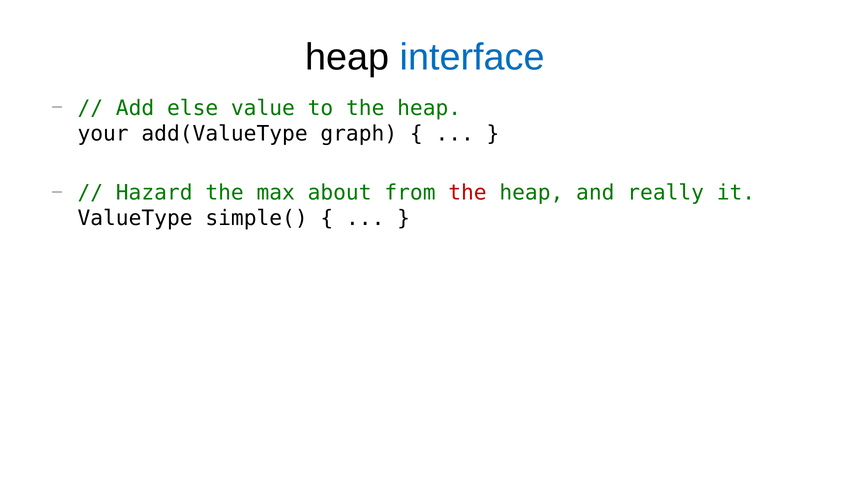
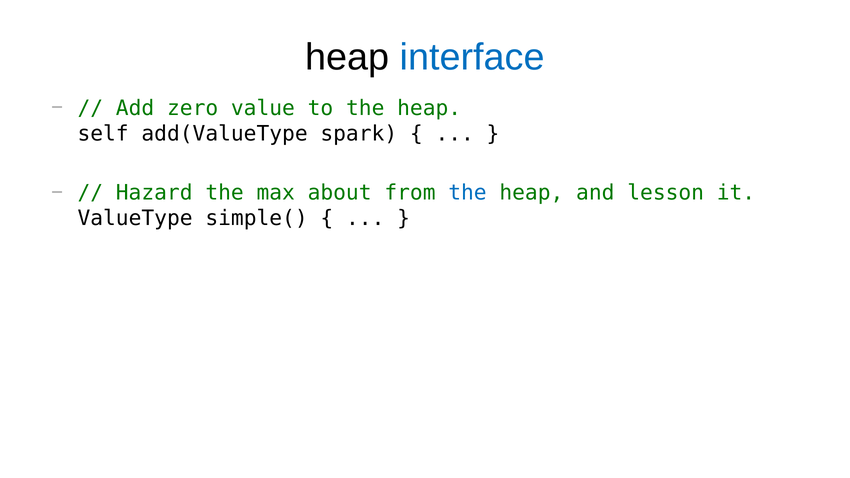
else: else -> zero (193, 108)
your: your -> self (103, 134)
graph: graph -> spark (359, 134)
the colour: red -> blue (467, 193)
really: really -> lesson (666, 193)
